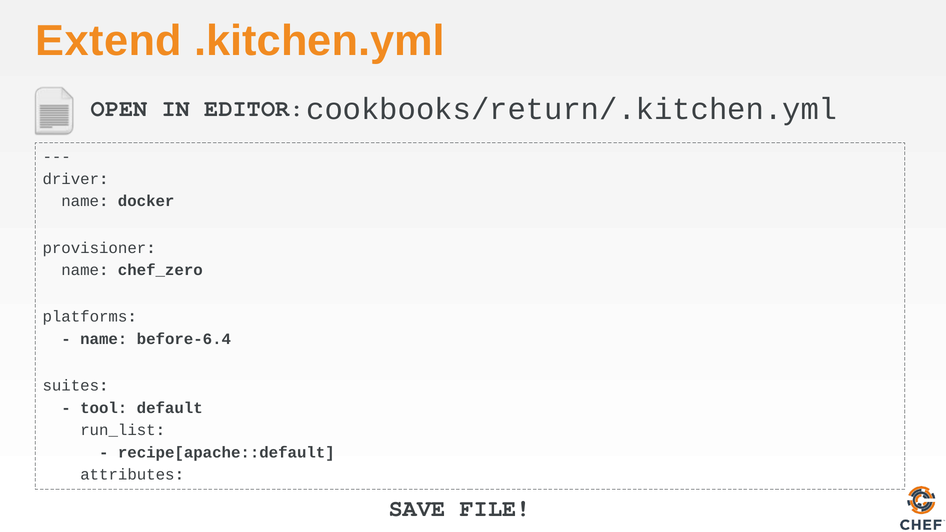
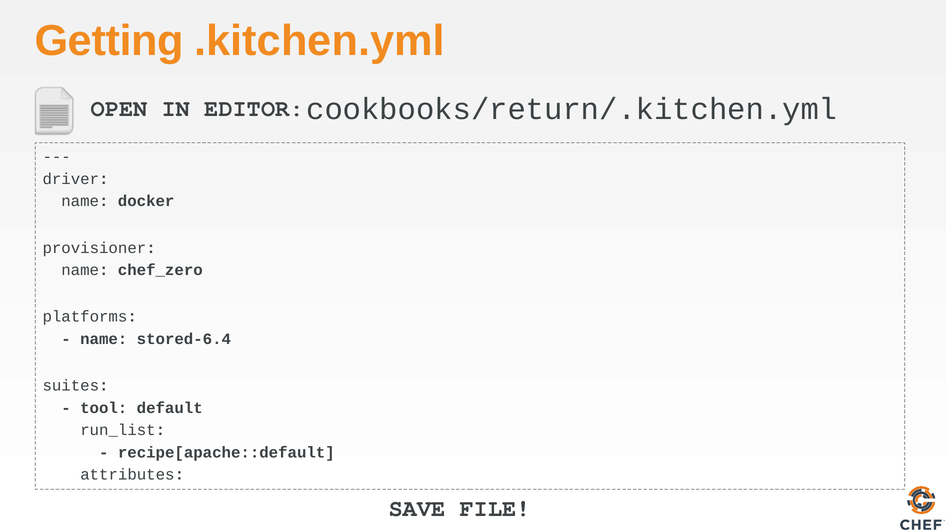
Extend: Extend -> Getting (109, 41)
before-6.4: before-6.4 -> stored-6.4 (184, 339)
